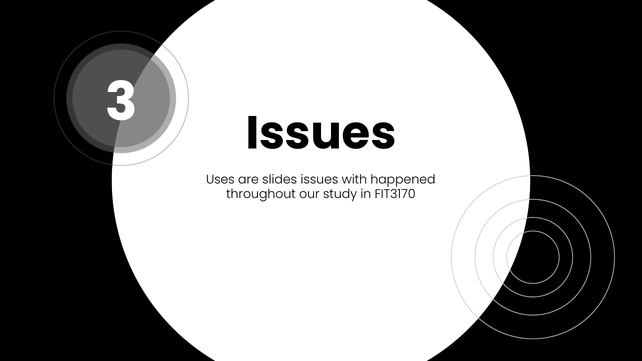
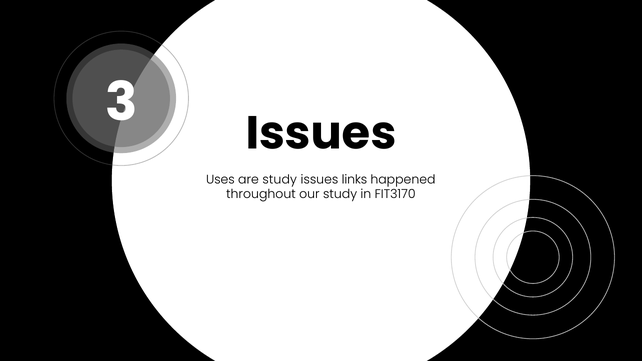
are slides: slides -> study (280, 179)
with: with -> links (354, 179)
